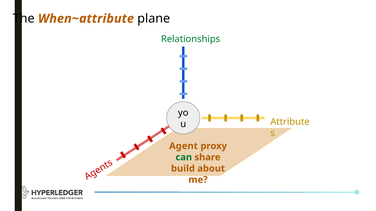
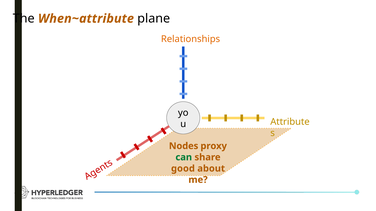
Relationships colour: green -> orange (191, 39)
Agent: Agent -> Nodes (184, 146)
build: build -> good (183, 169)
